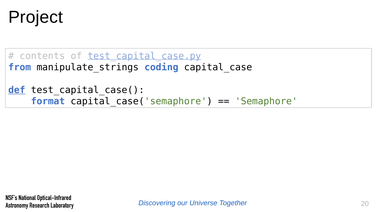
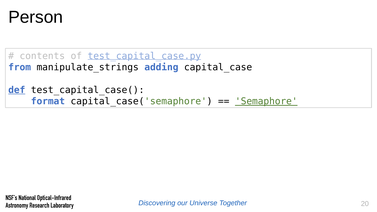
Project: Project -> Person (36, 17)
coding: coding -> adding (161, 67)
Semaphore underline: none -> present (266, 101)
